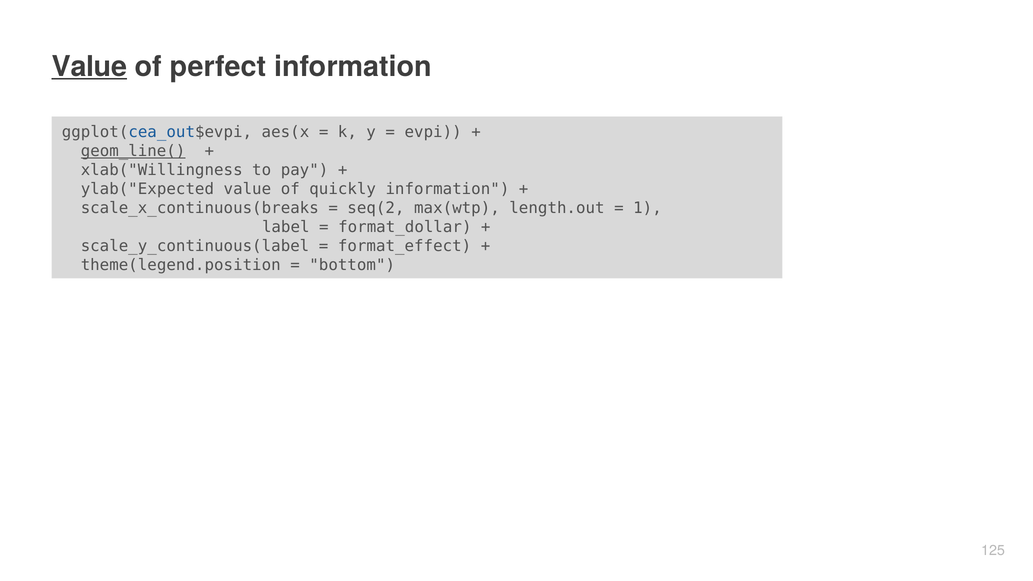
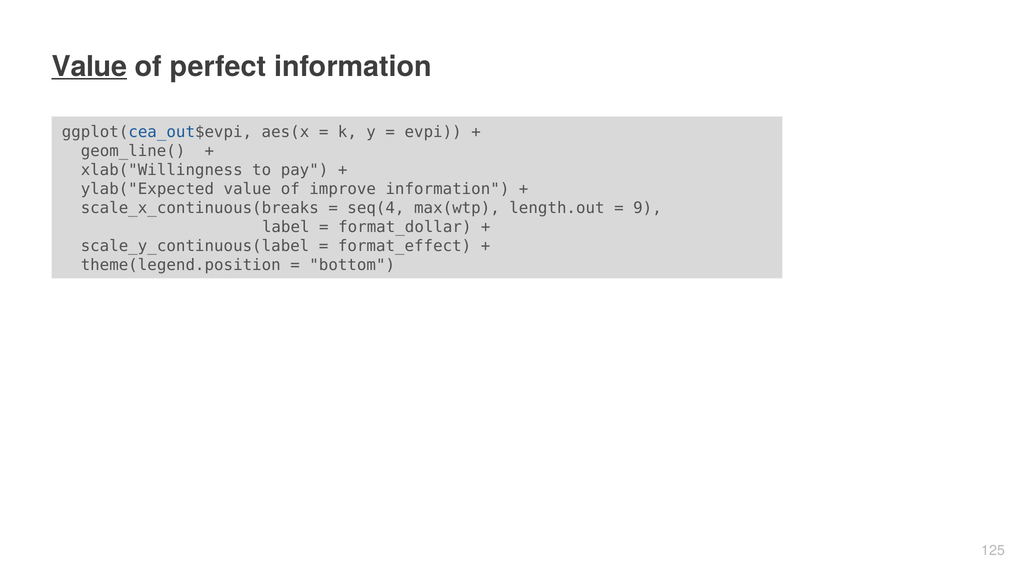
geom_line( underline: present -> none (133, 151)
quickly: quickly -> improve (343, 189)
seq(2: seq(2 -> seq(4 (376, 208)
1: 1 -> 9 (647, 208)
